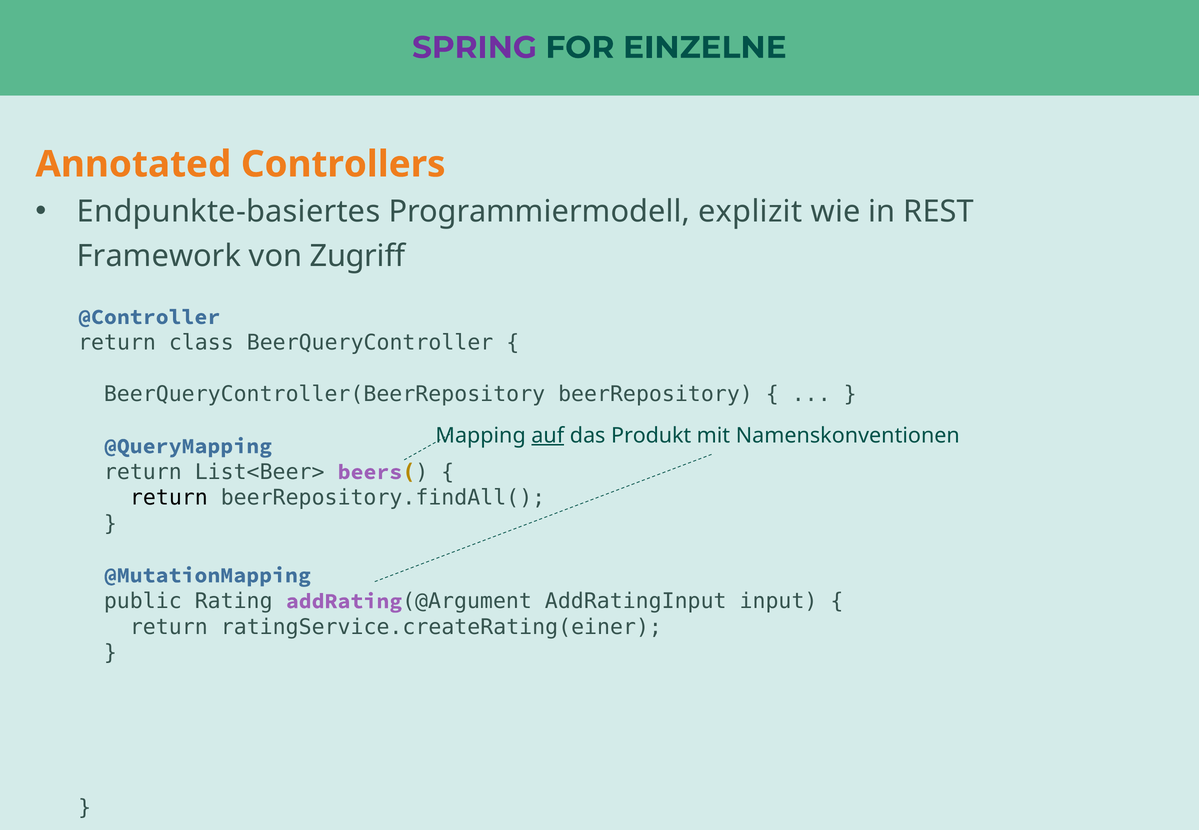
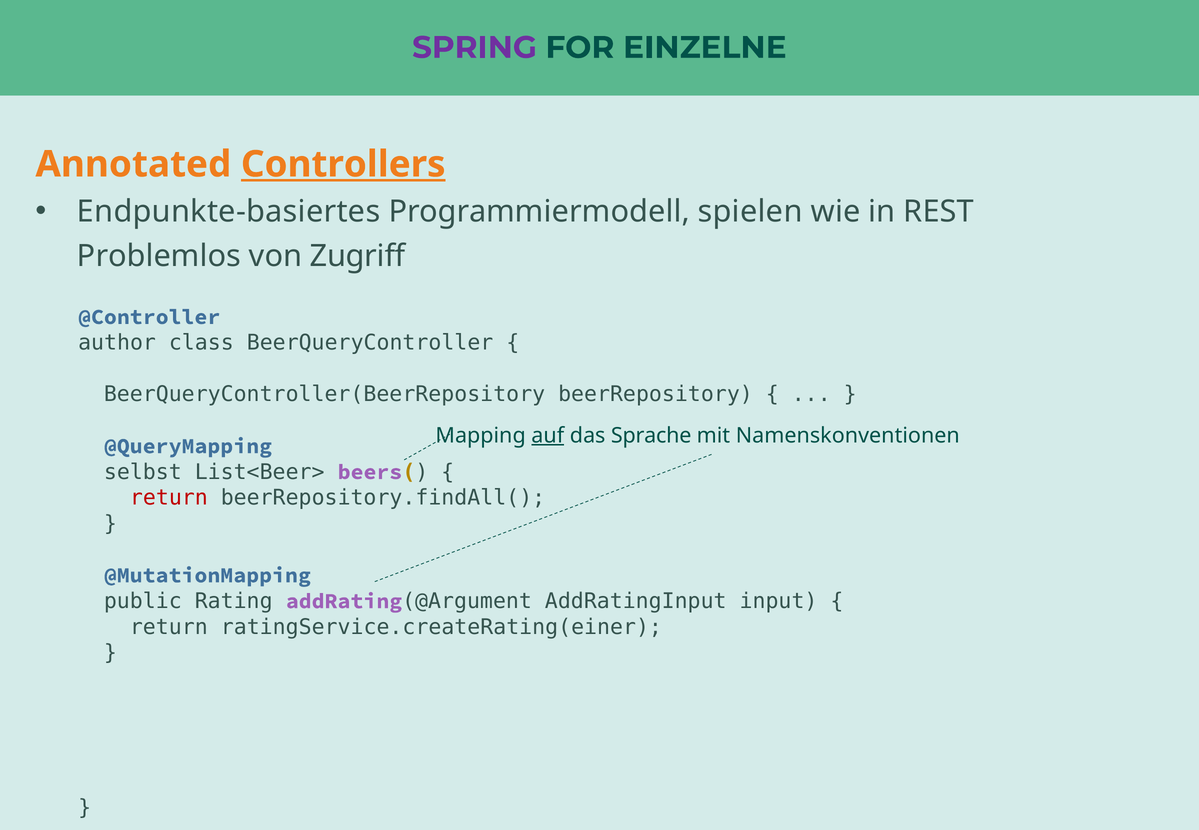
Controllers underline: none -> present (343, 164)
explizit: explizit -> spielen (750, 212)
Framework: Framework -> Problemlos (159, 256)
return: return -> author (117, 343)
Produkt: Produkt -> Sprache (651, 436)
return: return -> selbst (143, 472)
return colour: black -> red (169, 498)
